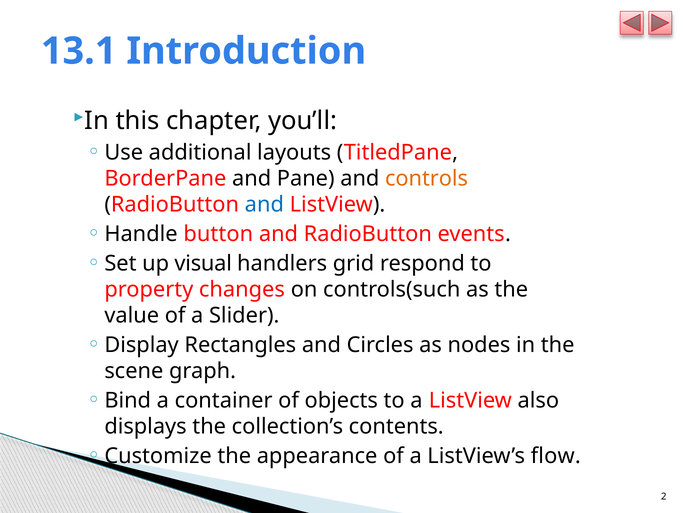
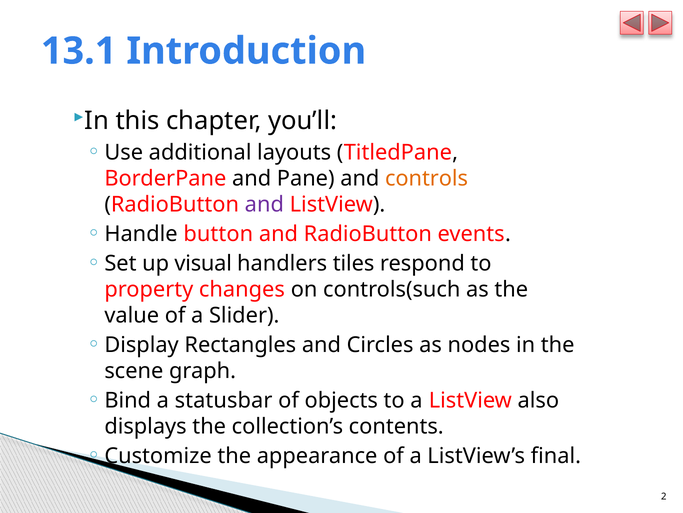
and colour: blue -> purple (264, 204)
grid: grid -> tiles (354, 263)
container: container -> statusbar (224, 400)
flow: flow -> final (556, 455)
